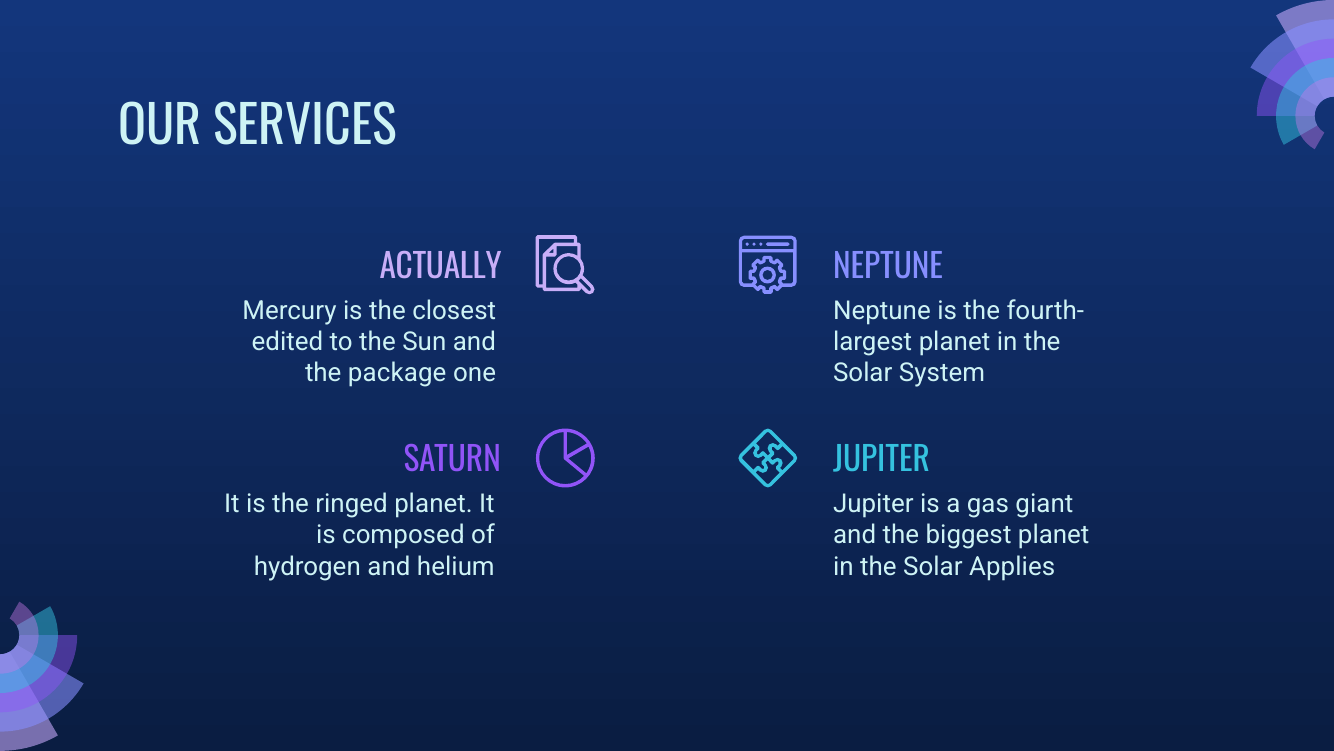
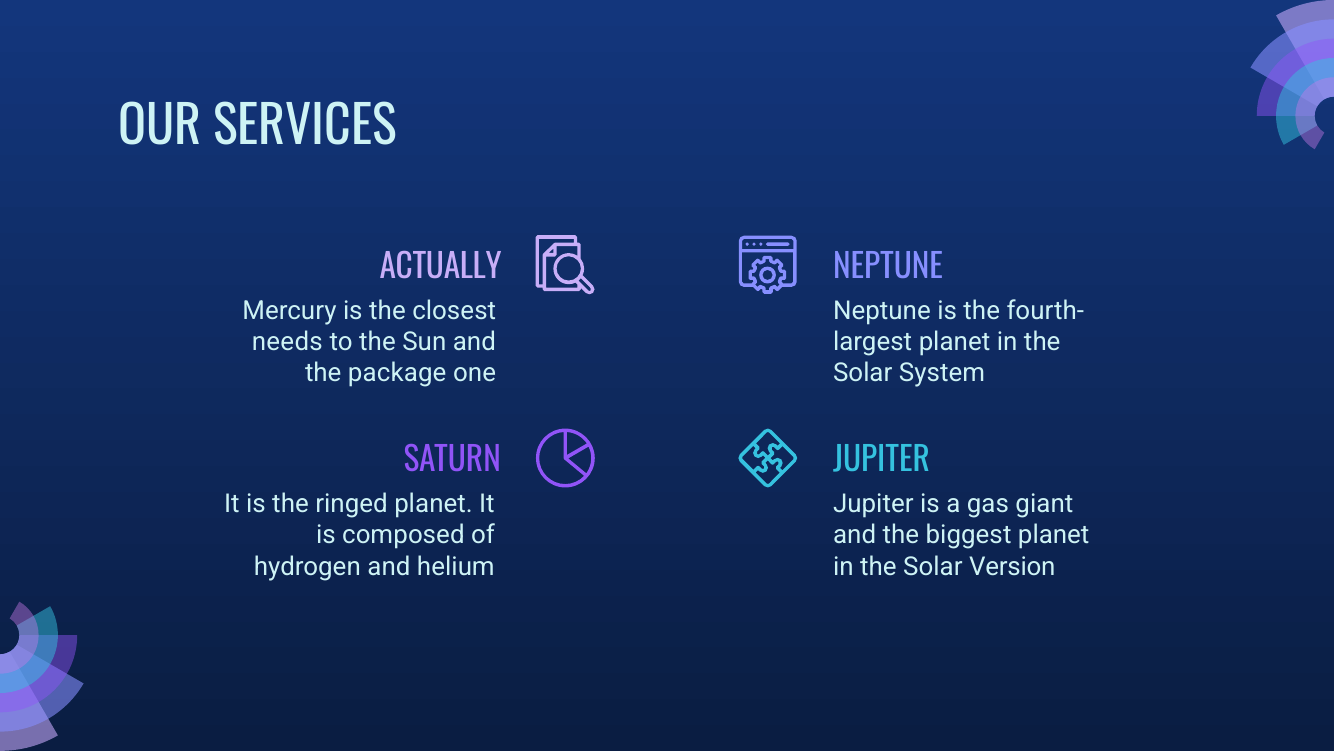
edited: edited -> needs (287, 342)
Applies: Applies -> Version (1012, 566)
